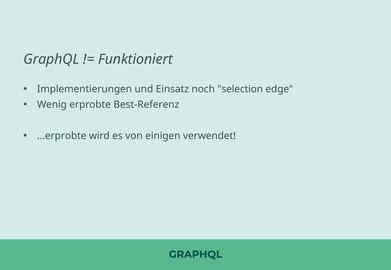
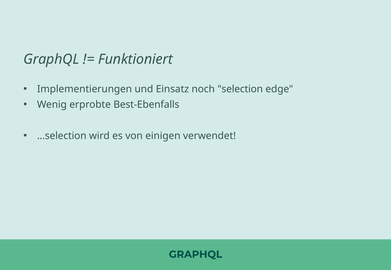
Best-Referenz: Best-Referenz -> Best-Ebenfalls (146, 105)
...erprobte: ...erprobte -> ...selection (62, 136)
